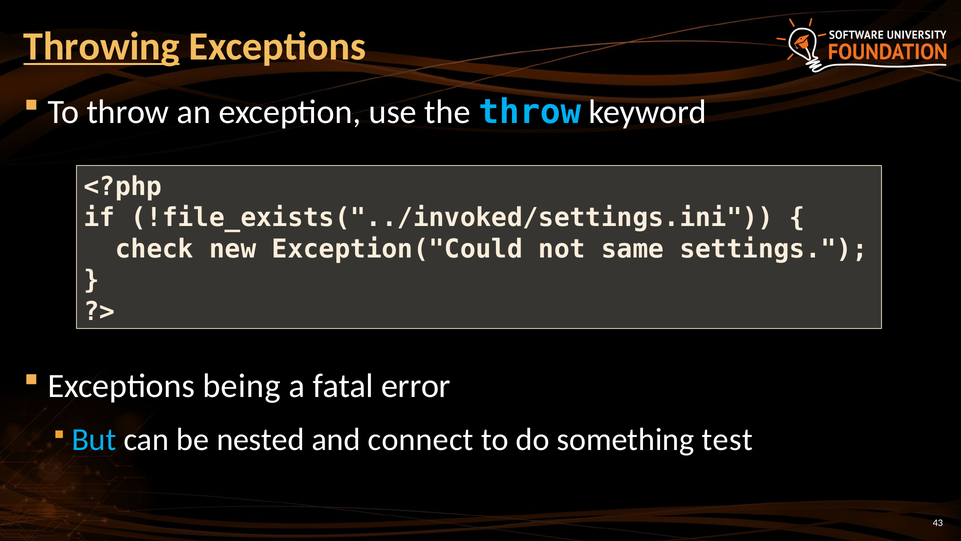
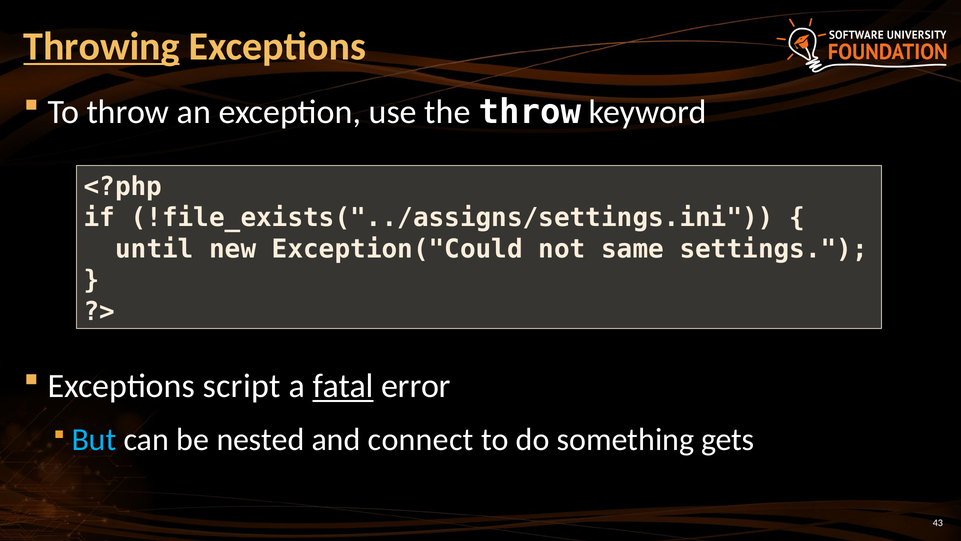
throw colour: light blue -> white (530, 112)
!file_exists("../invoked/settings.ini: !file_exists("../invoked/settings.ini -> !file_exists("../assigns/settings.ini (452, 218)
check: check -> until (154, 249)
being: being -> script (242, 386)
fatal underline: none -> present (343, 386)
test: test -> gets (728, 440)
